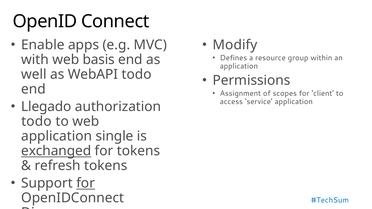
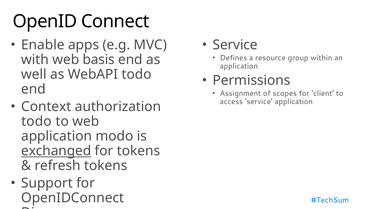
Modify: Modify -> Service (235, 45)
Llegado: Llegado -> Context (46, 107)
single: single -> modo (115, 136)
for underline: present -> none (86, 183)
